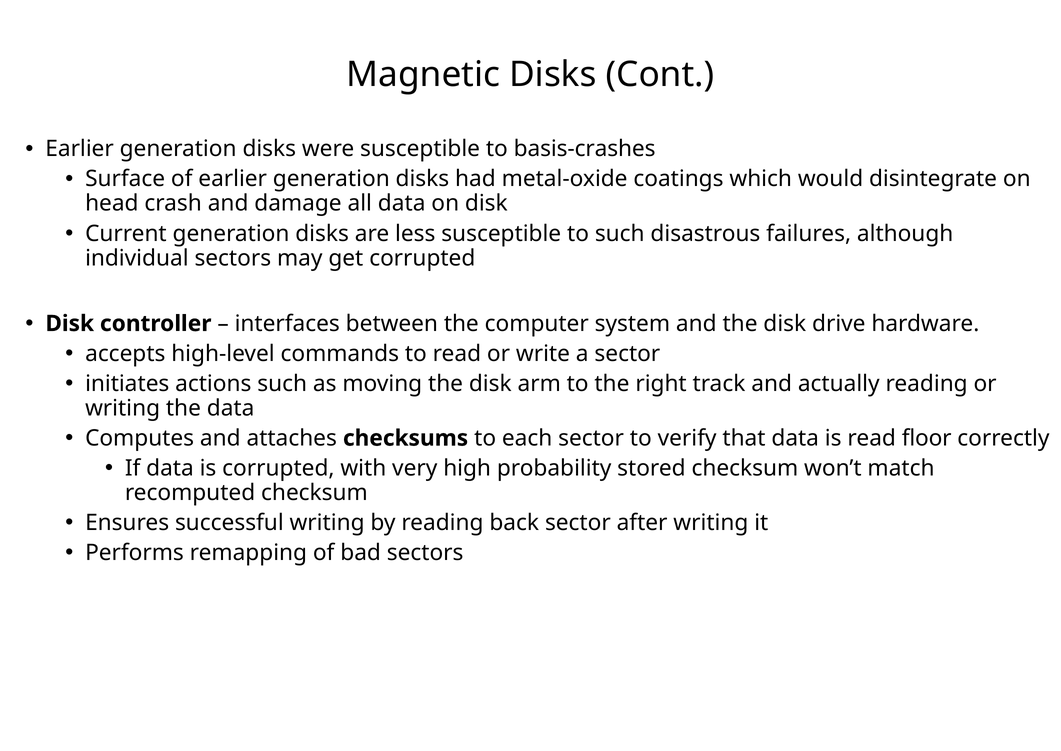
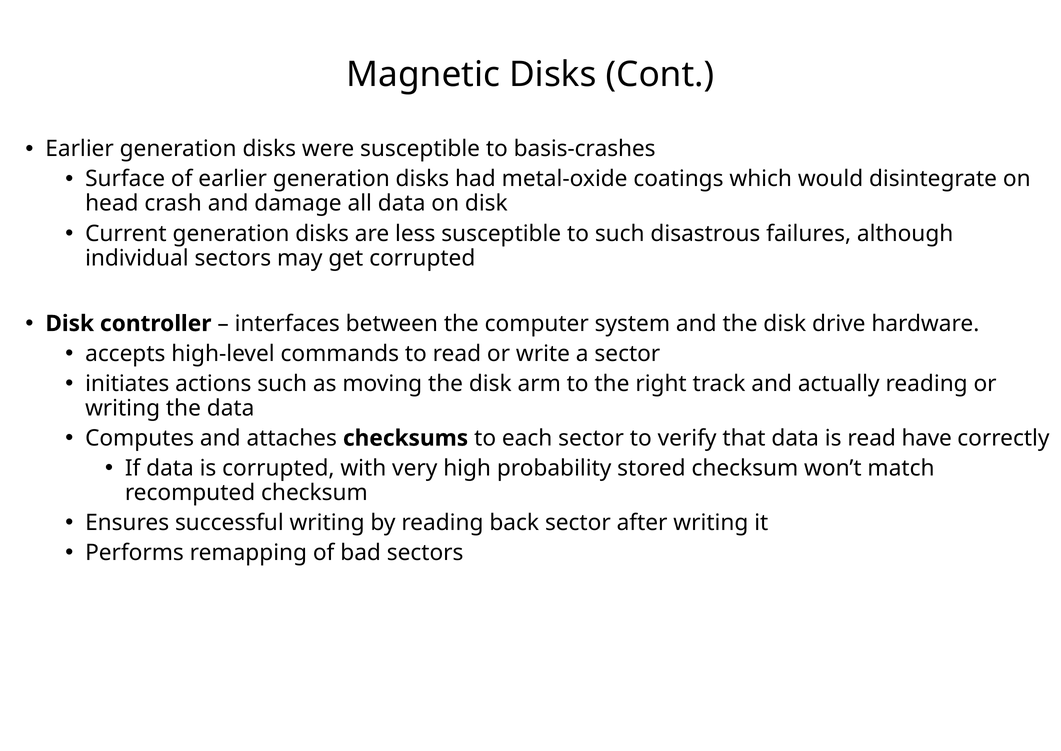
floor: floor -> have (927, 438)
